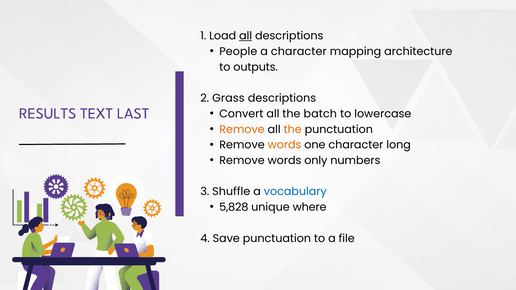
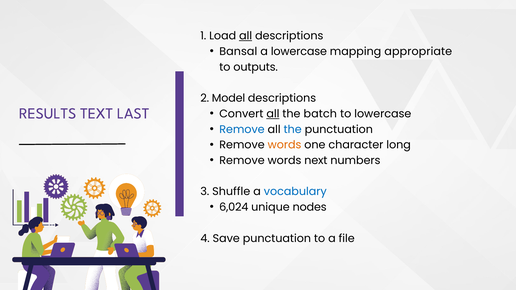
People: People -> Bansal (238, 52)
a character: character -> lowercase (299, 52)
architecture: architecture -> appropriate (418, 52)
Grass: Grass -> Model (229, 98)
all underline: none -> present (273, 114)
Remove colour: orange -> blue (242, 130)
the colour: orange -> blue (293, 130)
only: only -> next (316, 161)
5,828: 5,828 -> 6,024 (234, 207)
where: where -> nodes (310, 207)
